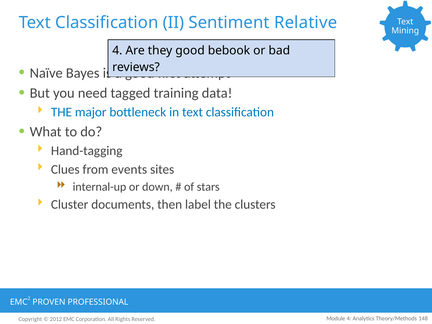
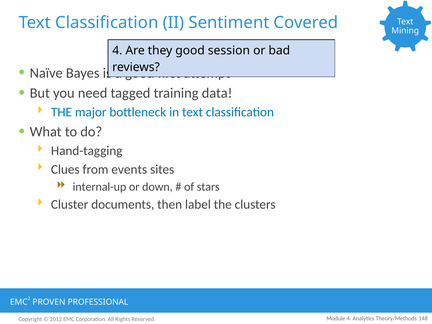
Relative: Relative -> Covered (306, 23)
bebook: bebook -> session (229, 51)
